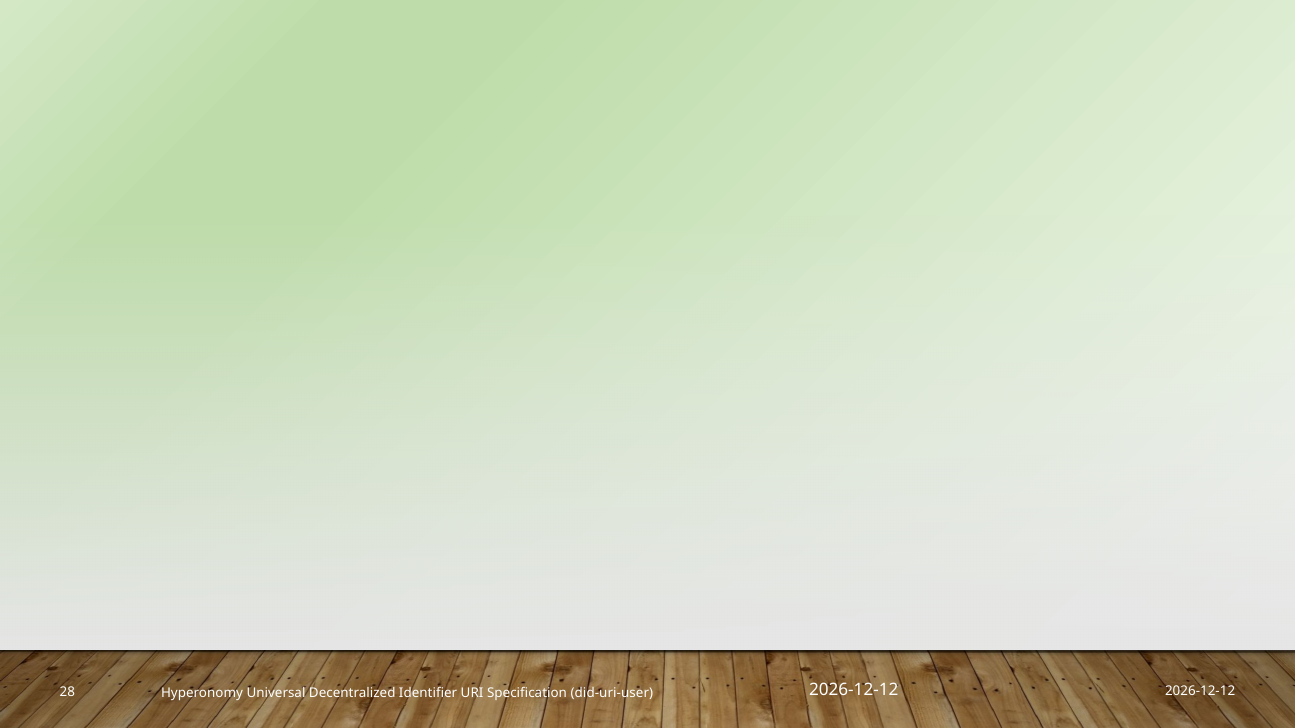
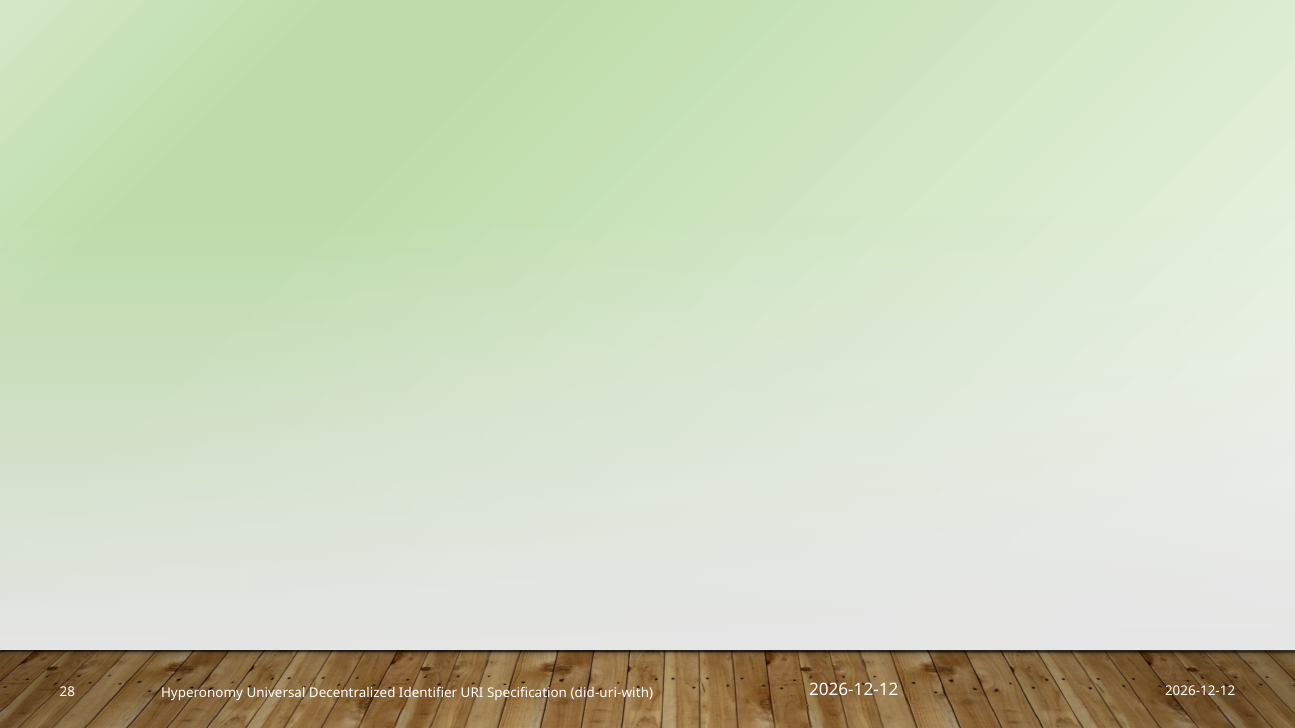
did-uri-user: did-uri-user -> did-uri-with (612, 693)
